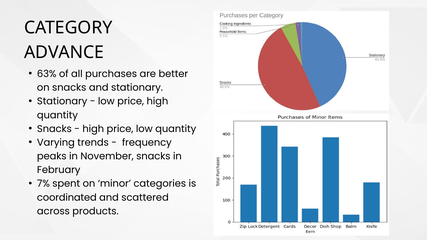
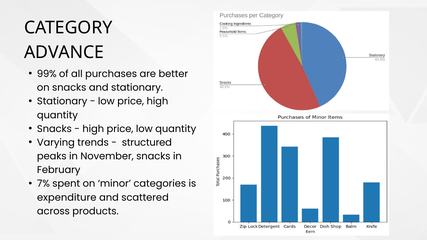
63%: 63% -> 99% (47, 74)
frequency: frequency -> structured (147, 143)
coordinated: coordinated -> expenditure (67, 198)
